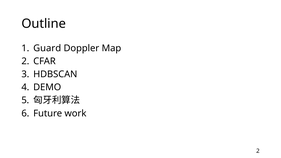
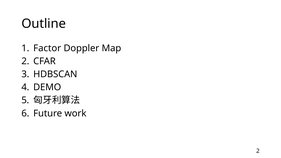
Guard: Guard -> Factor (47, 48)
